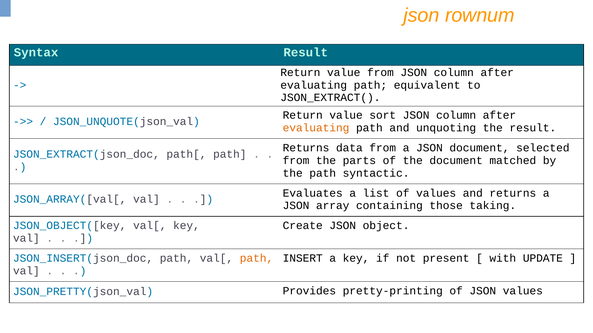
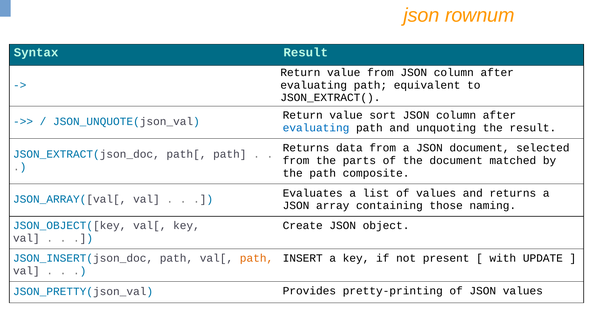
evaluating colour: orange -> blue (316, 128)
syntactic: syntactic -> composite (376, 173)
taking: taking -> naming (493, 206)
